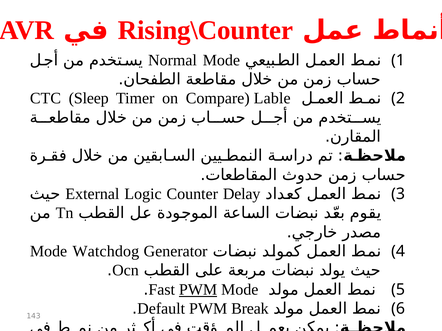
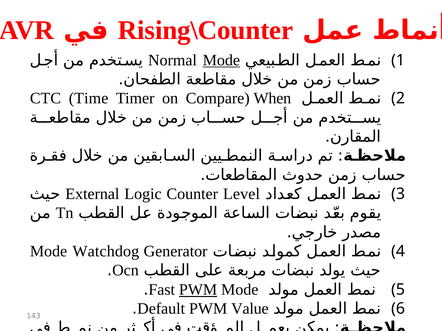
Mode underline: none -> present (221, 60)
Sleep: Sleep -> Time (89, 99)
Lable: Lable -> When (272, 99)
Delay: Delay -> Level (242, 194)
Break: Break -> Value (250, 309)
